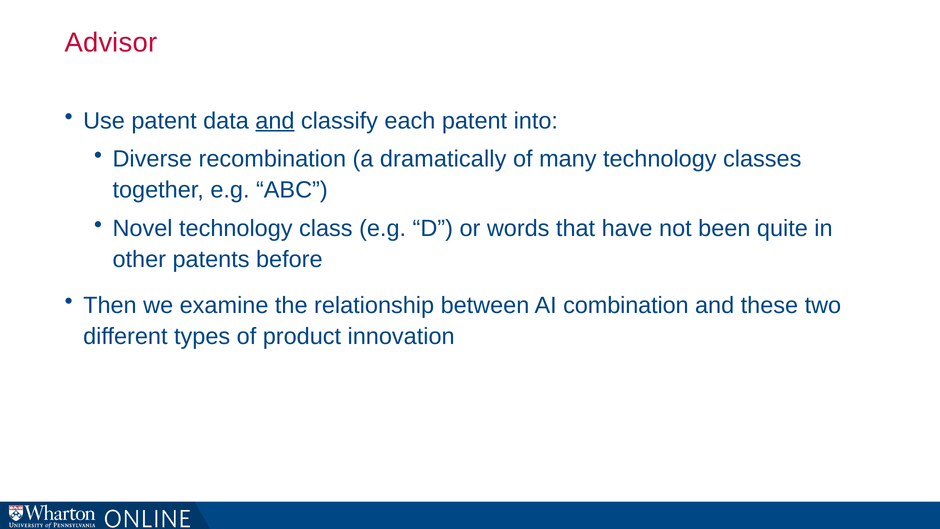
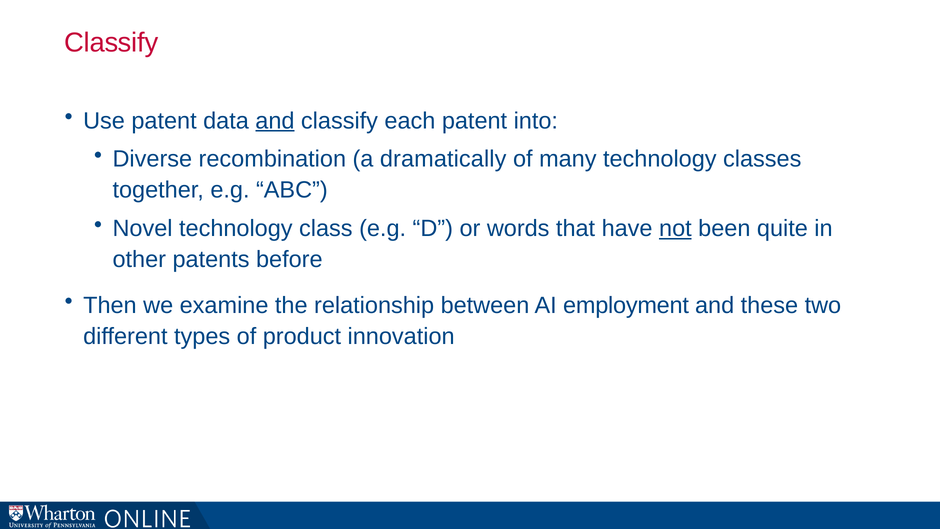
Advisor: Advisor -> Classify (111, 43)
not underline: none -> present (675, 229)
combination: combination -> employment (626, 305)
